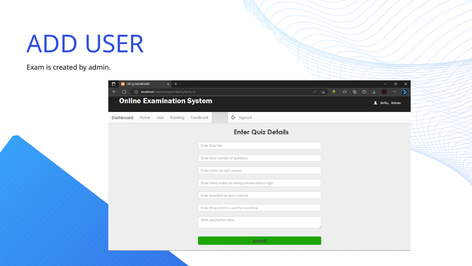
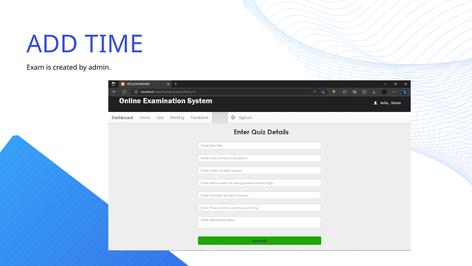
USER: USER -> TIME (114, 44)
